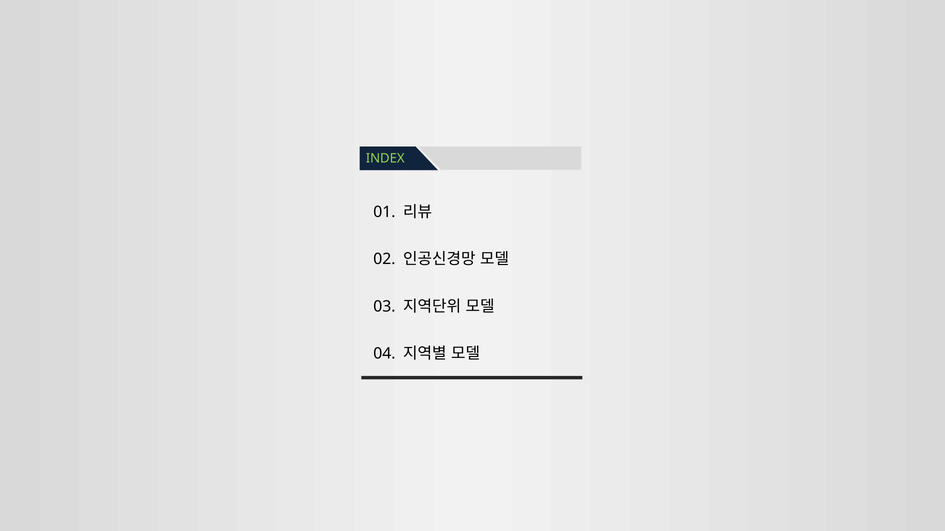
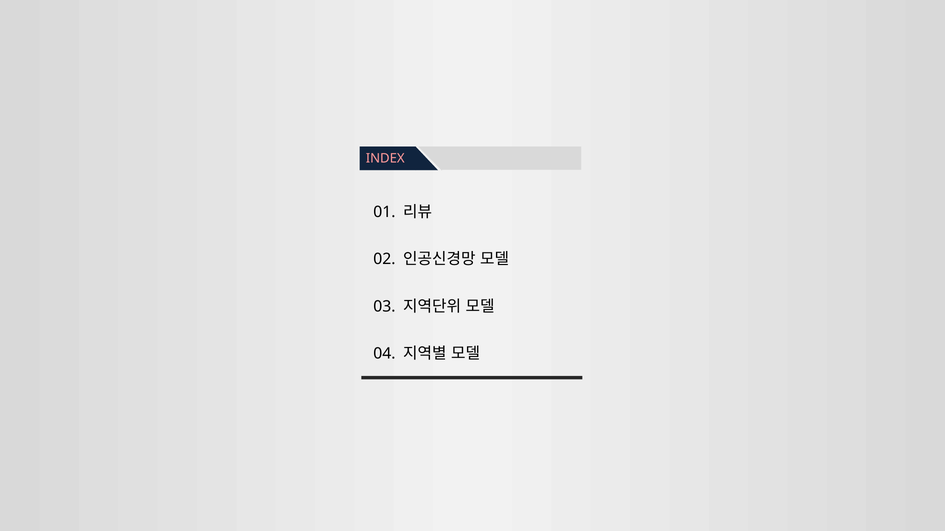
INDEX colour: light green -> pink (385, 159)
